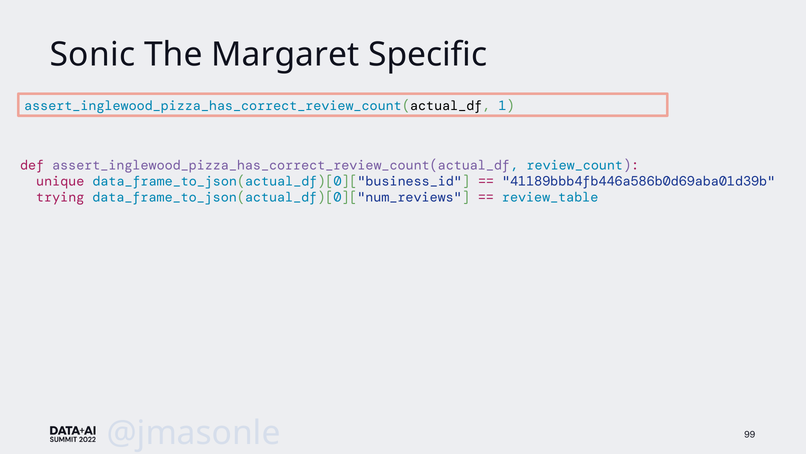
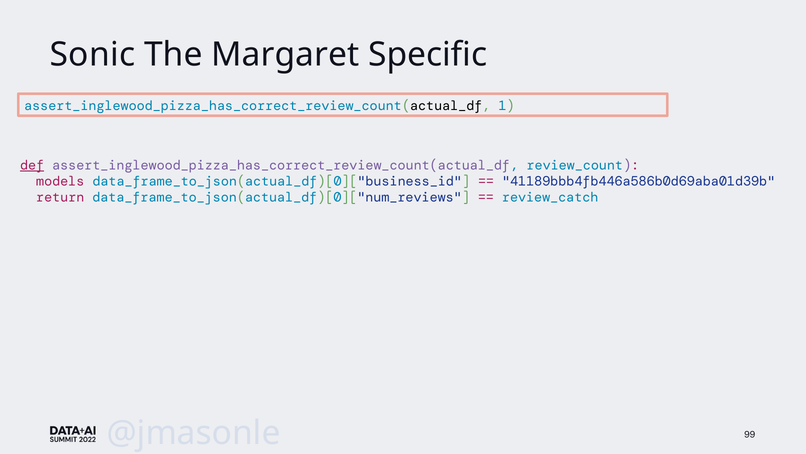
def underline: none -> present (32, 165)
unique: unique -> models (60, 181)
trying: trying -> return (60, 197)
review_table: review_table -> review_catch (550, 197)
